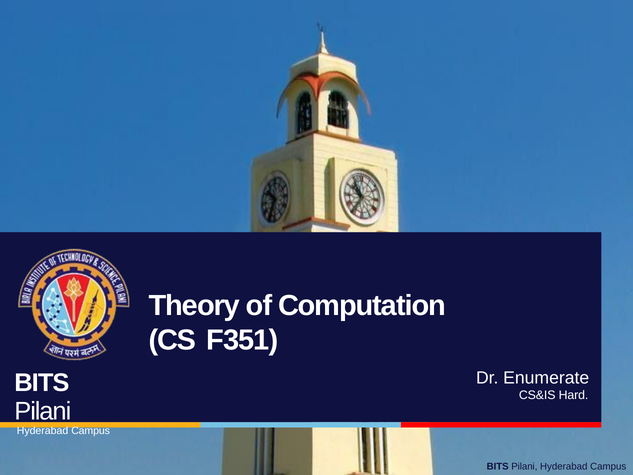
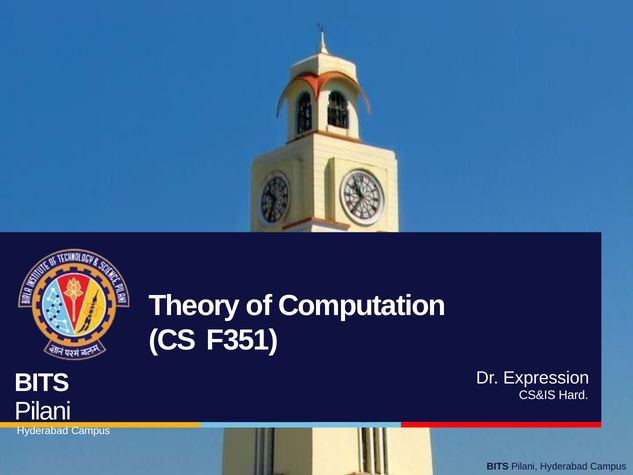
Enumerate: Enumerate -> Expression (546, 378)
